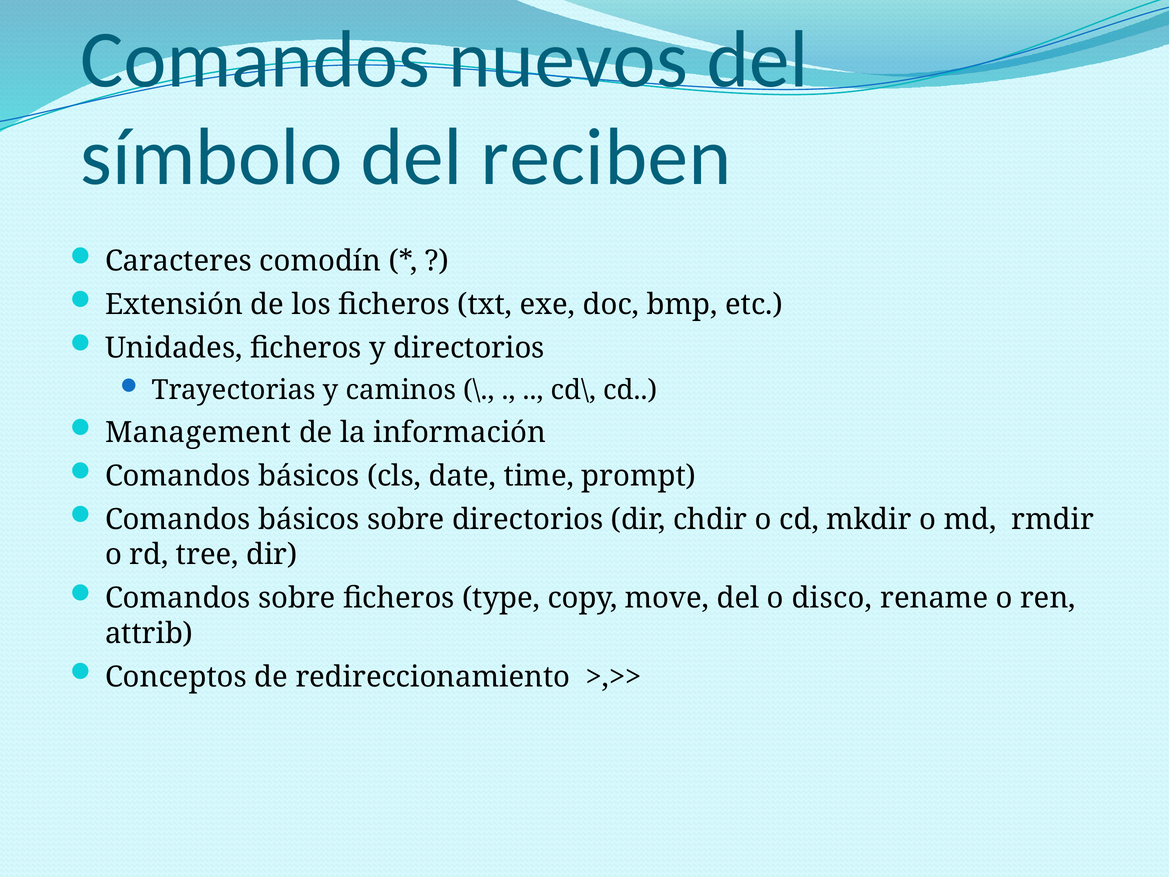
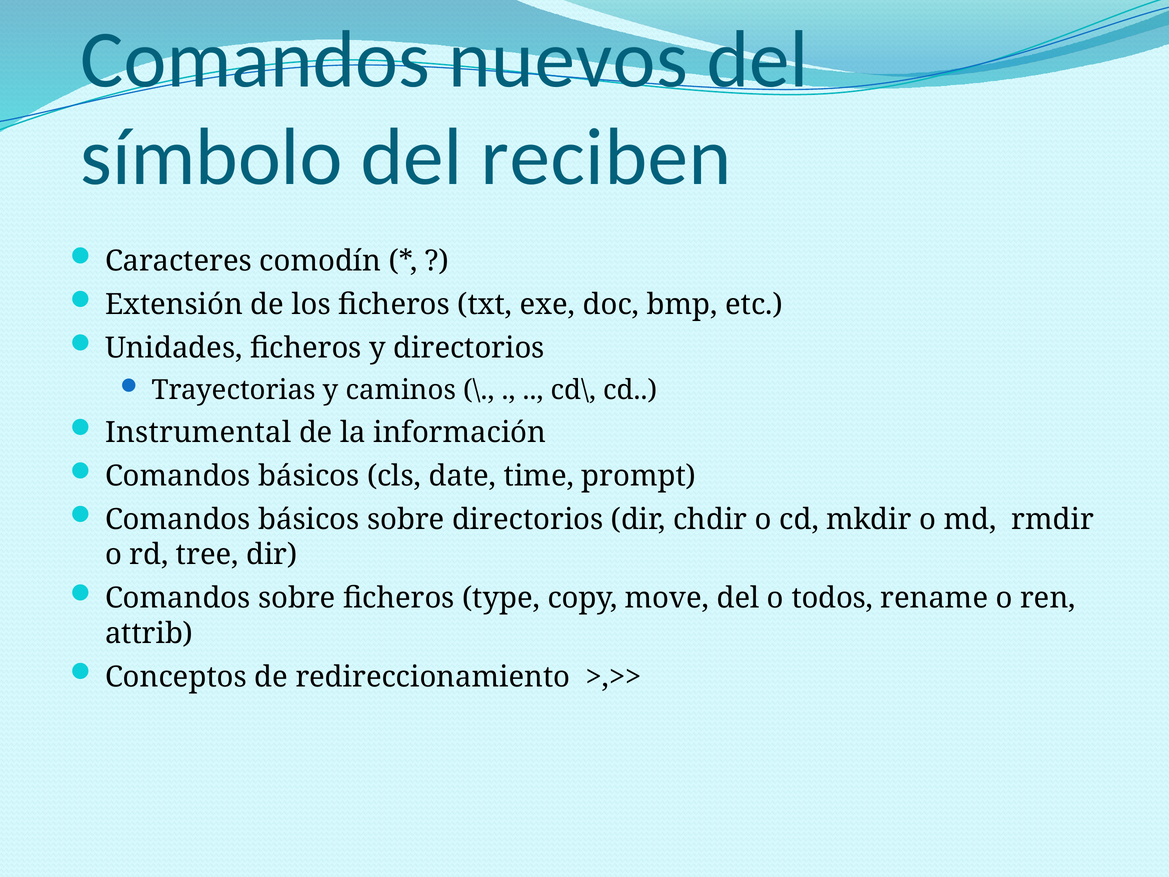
Management: Management -> Instrumental (198, 433)
disco: disco -> todos (832, 598)
